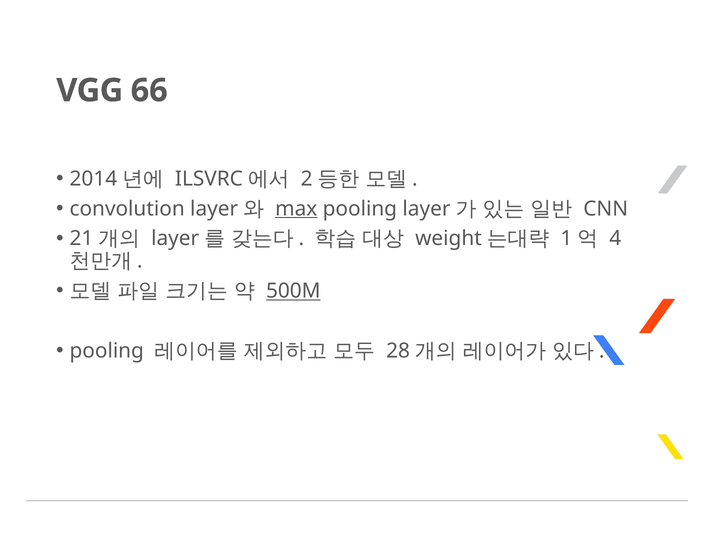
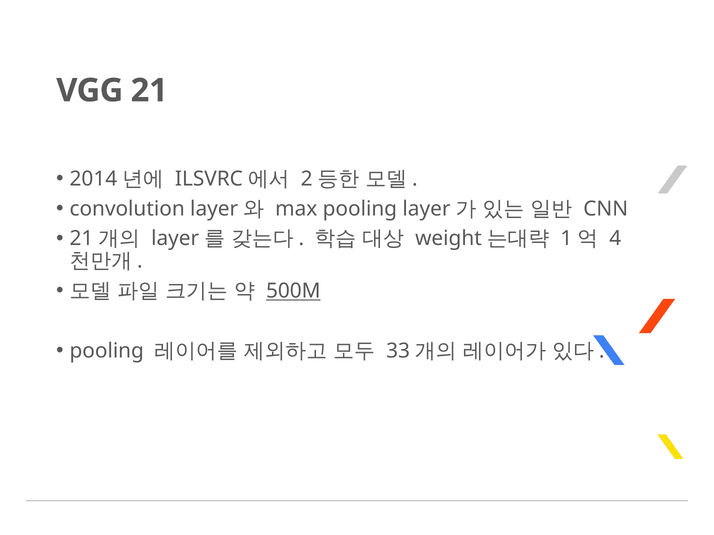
VGG 66: 66 -> 21 (149, 91)
max underline: present -> none (296, 209)
28: 28 -> 33 (398, 351)
